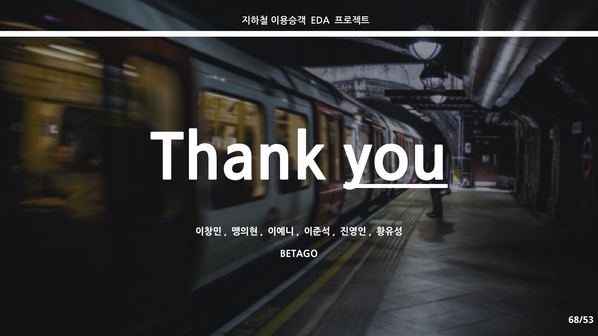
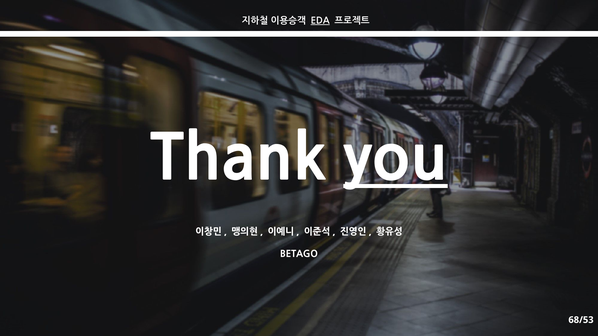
EDA underline: none -> present (320, 21)
